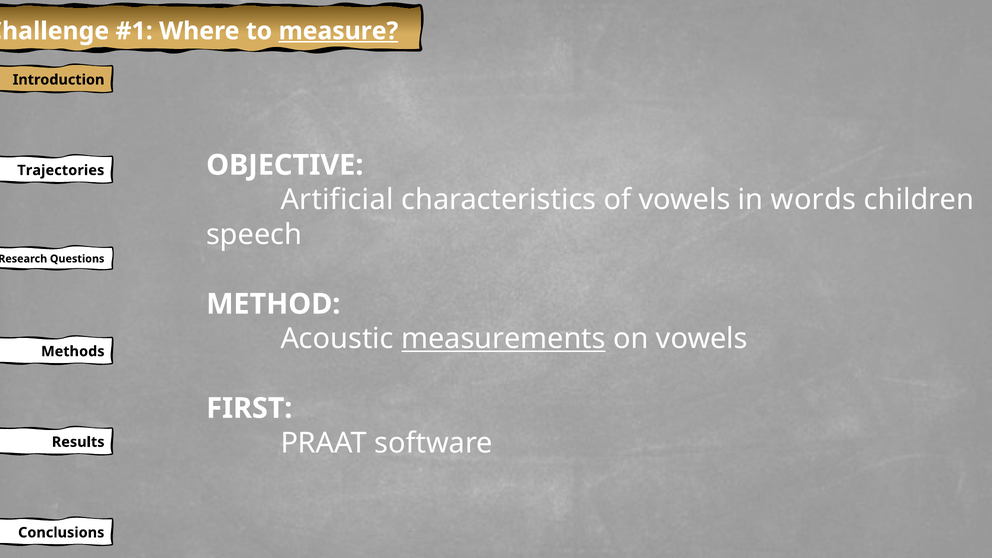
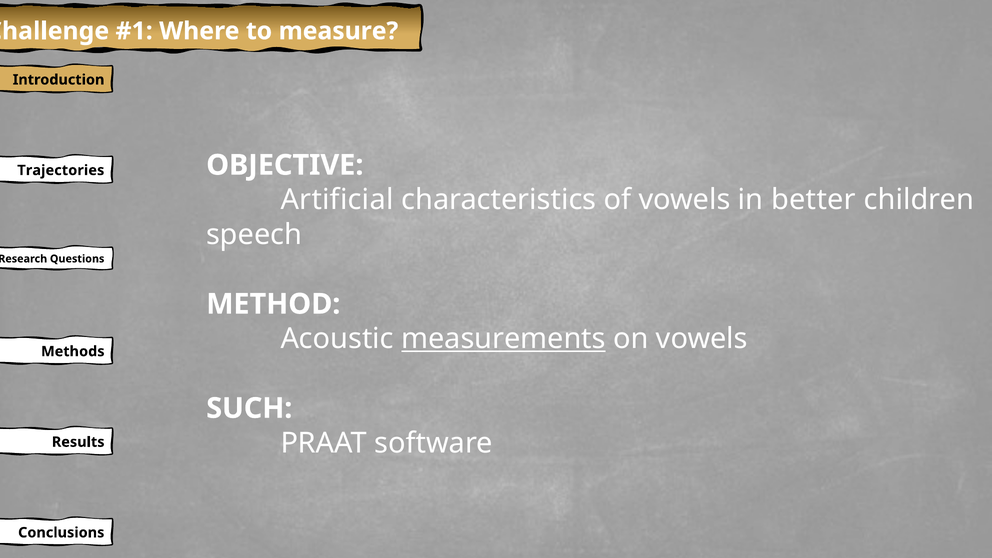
measure underline: present -> none (338, 31)
words: words -> better (814, 200)
FIRST: FIRST -> SUCH (249, 408)
